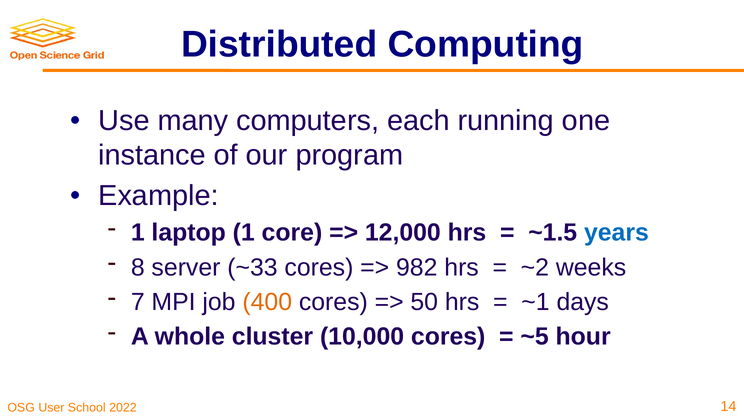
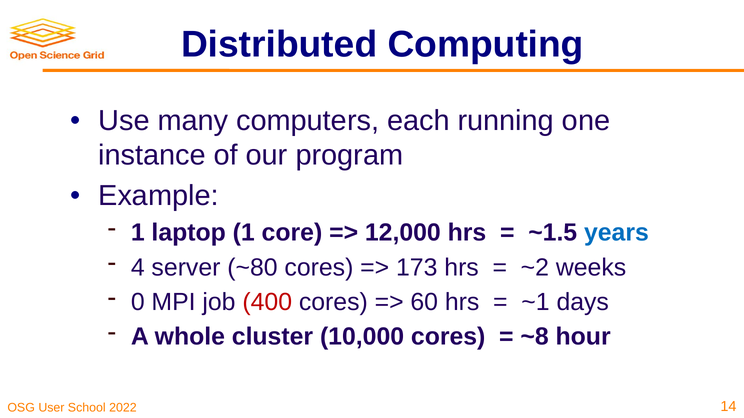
8: 8 -> 4 (138, 268)
~33: ~33 -> ~80 (252, 268)
982: 982 -> 173 (417, 268)
7: 7 -> 0 (138, 302)
400 colour: orange -> red (267, 302)
50: 50 -> 60 (424, 302)
~5: ~5 -> ~8 (535, 337)
